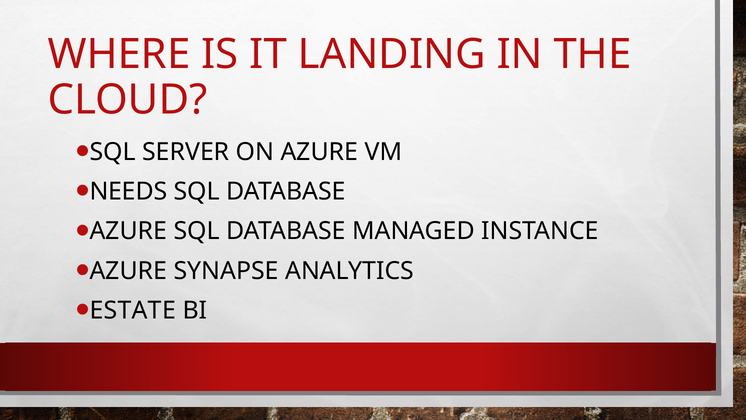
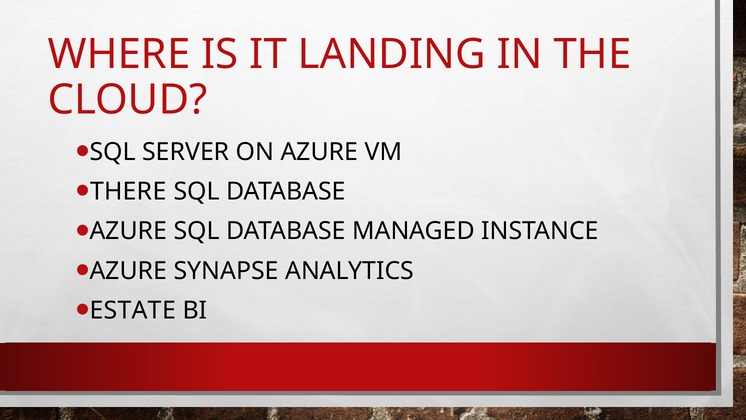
NEEDS: NEEDS -> THERE (128, 191)
